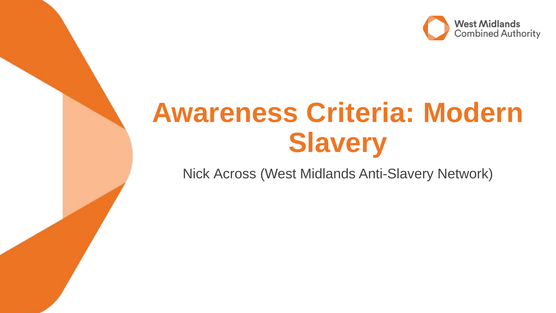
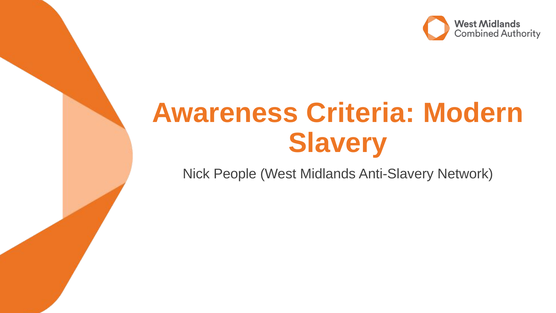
Across: Across -> People (235, 174)
